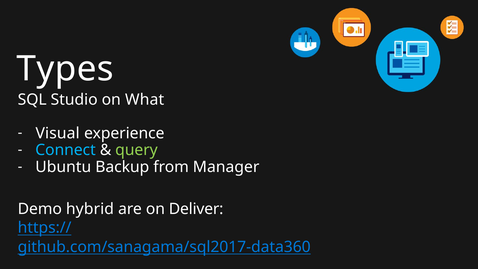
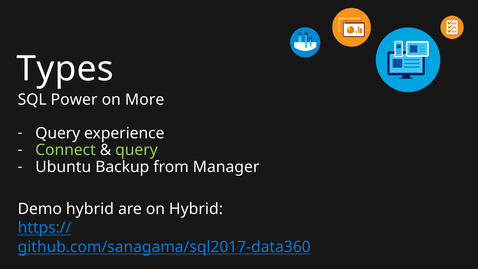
Studio: Studio -> Power (74, 99)
What: What -> More (145, 99)
Visual: Visual -> Query (58, 133)
Connect colour: light blue -> light green (66, 150)
on Deliver: Deliver -> Hybrid (196, 209)
